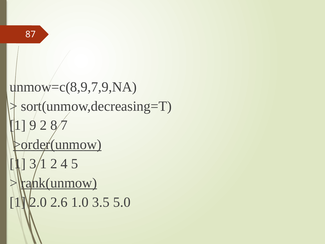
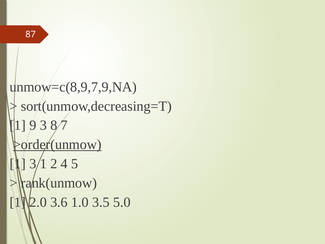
9 2: 2 -> 3 (43, 125)
rank(unmow underline: present -> none (59, 183)
2.6: 2.6 -> 3.6 (59, 202)
